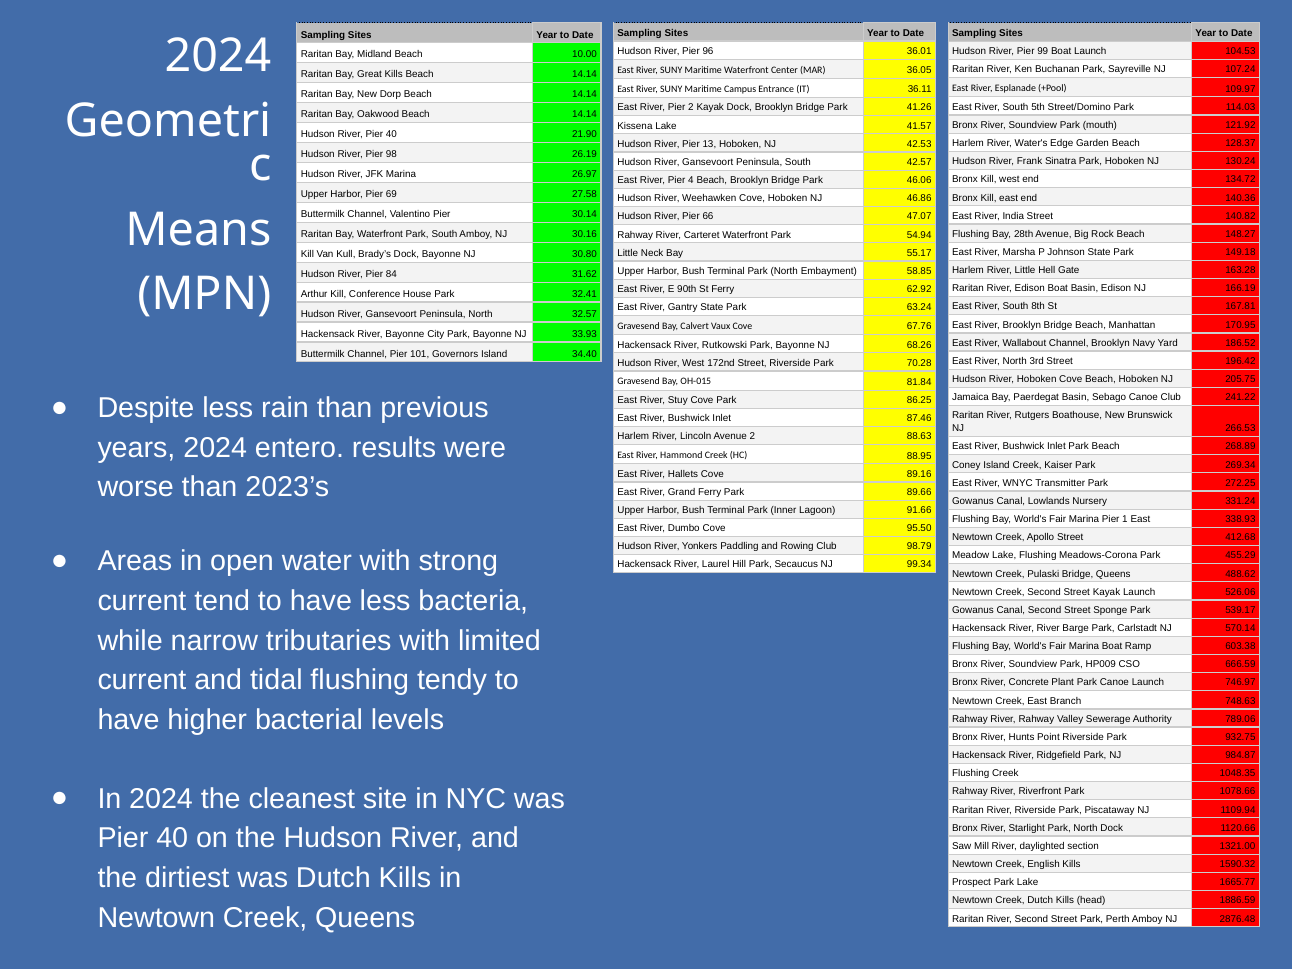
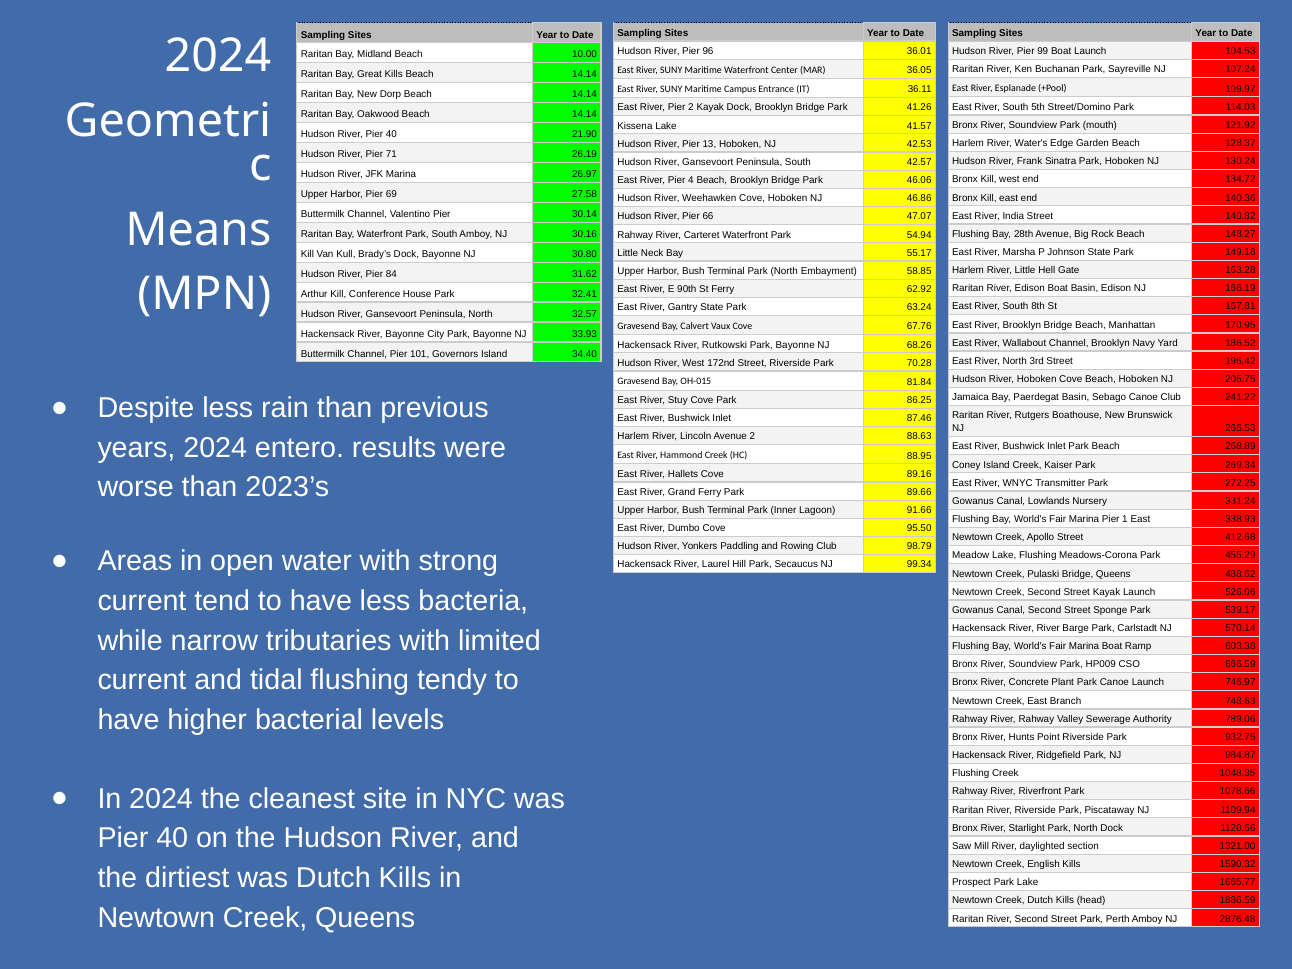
98: 98 -> 71 (391, 154)
